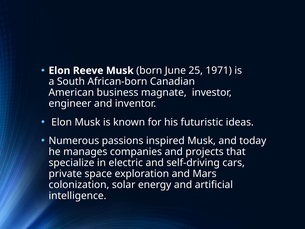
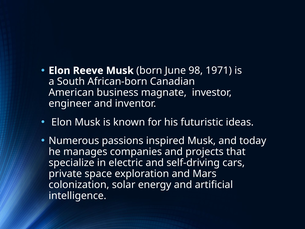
25: 25 -> 98 (196, 71)
